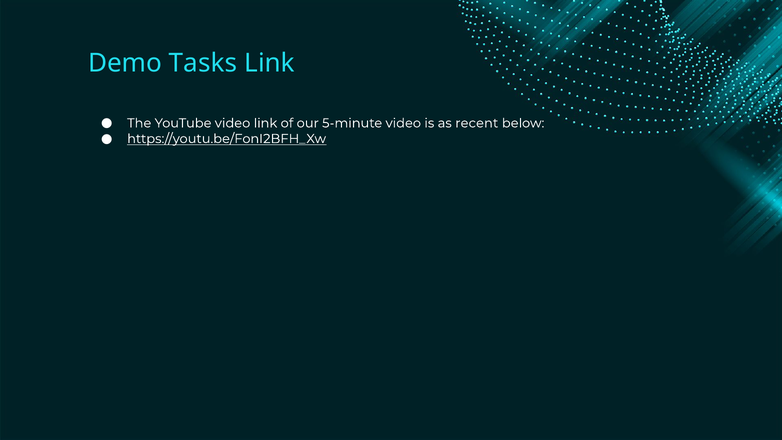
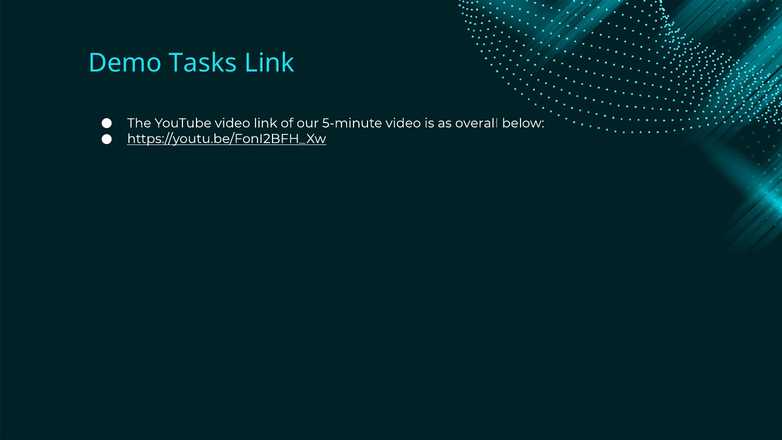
recent: recent -> overall (477, 123)
